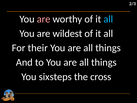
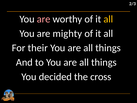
all colour: light blue -> yellow (108, 19)
wildest: wildest -> mighty (67, 33)
sixsteps: sixsteps -> decided (55, 77)
